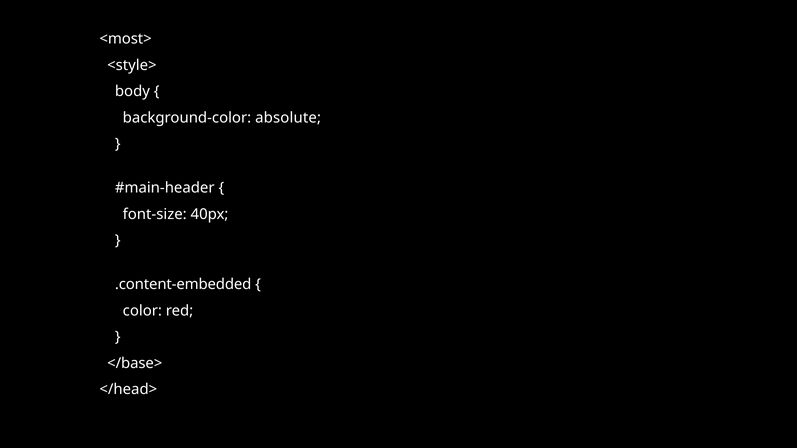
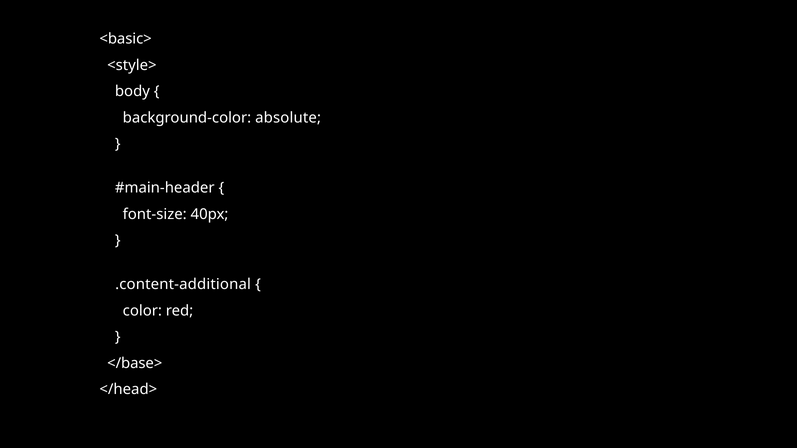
<most>: <most> -> <basic> (126, 39)
.content-embedded: .content-embedded -> .content-additional (183, 285)
